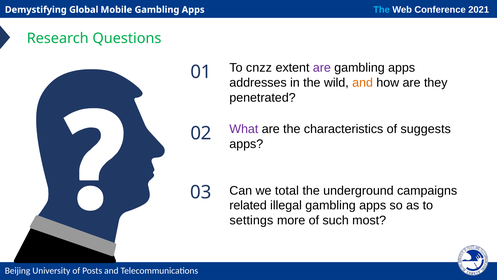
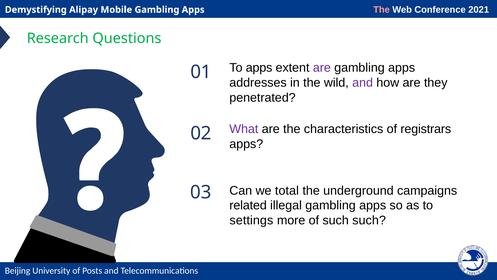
The colour: light blue -> pink (382, 10)
Global: Global -> Alipay (84, 10)
To cnzz: cnzz -> apps (259, 68)
and colour: orange -> purple (363, 83)
suggests: suggests -> registrars (426, 129)
such most: most -> such (369, 220)
